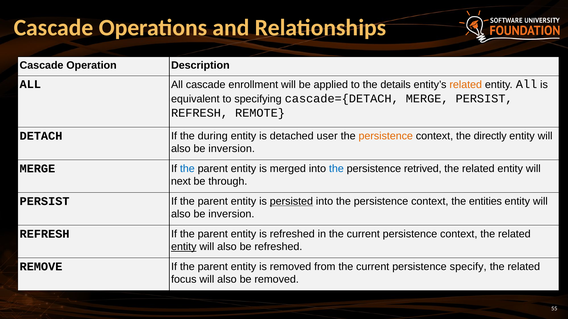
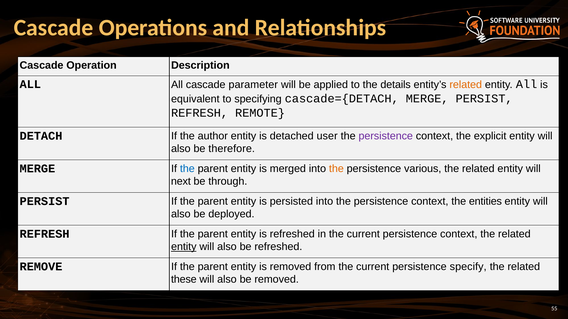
enrollment: enrollment -> parameter (253, 85)
during: during -> author (213, 136)
persistence colour: orange -> purple (386, 136)
directly: directly -> explicit (490, 136)
inversion: inversion -> therefore (232, 149)
the colour: blue -> orange (336, 169)
retrived: retrived -> various (423, 169)
persisted underline: present -> none (291, 202)
inversion: inversion -> deployed (231, 214)
focus: focus -> these (184, 280)
